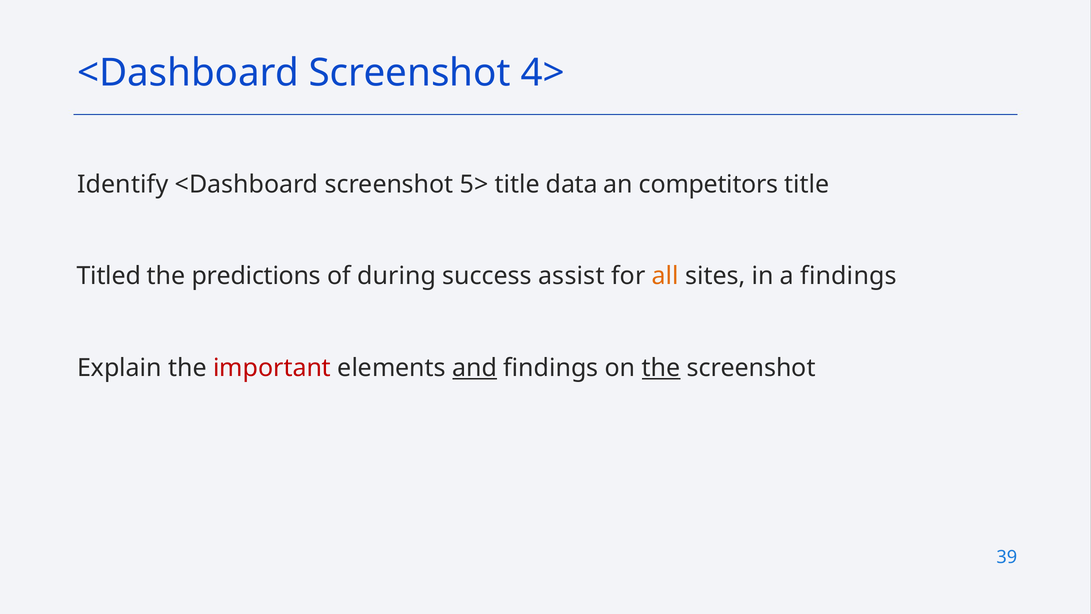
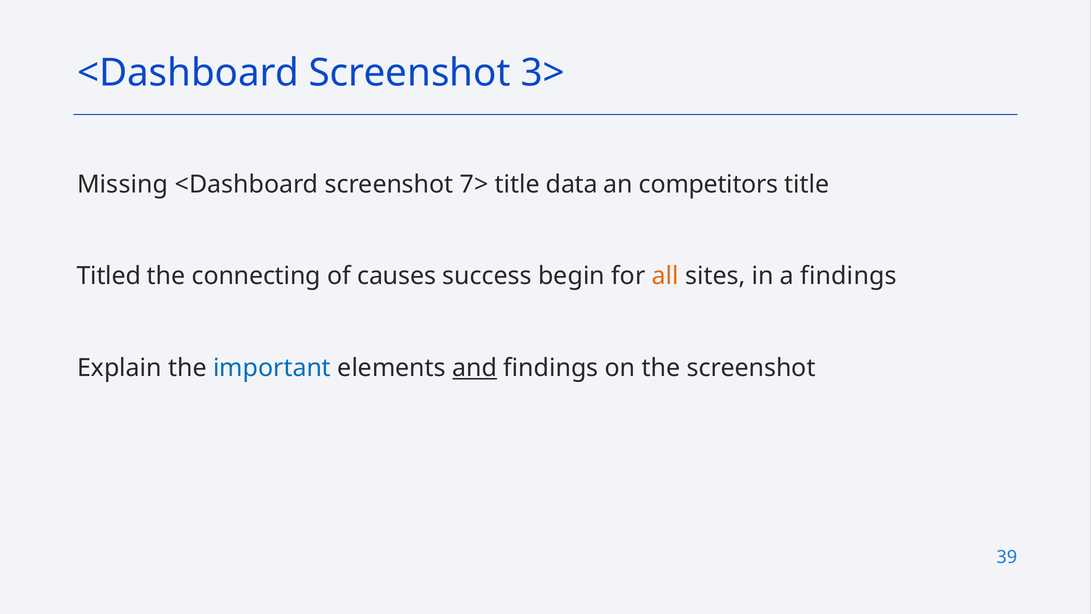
4>: 4> -> 3> (543, 73)
Identify: Identify -> Missing (123, 184)
5>: 5> -> 7> (474, 184)
predictions: predictions -> connecting (256, 276)
during: during -> causes (397, 276)
assist: assist -> begin (572, 276)
important colour: red -> blue (272, 368)
the underline: present -> none (661, 368)
